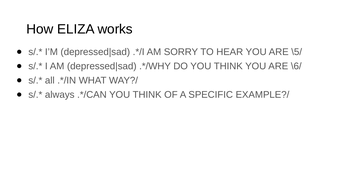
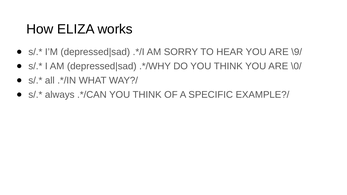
\5/: \5/ -> \9/ (297, 52)
\6/: \6/ -> \0/ (296, 66)
